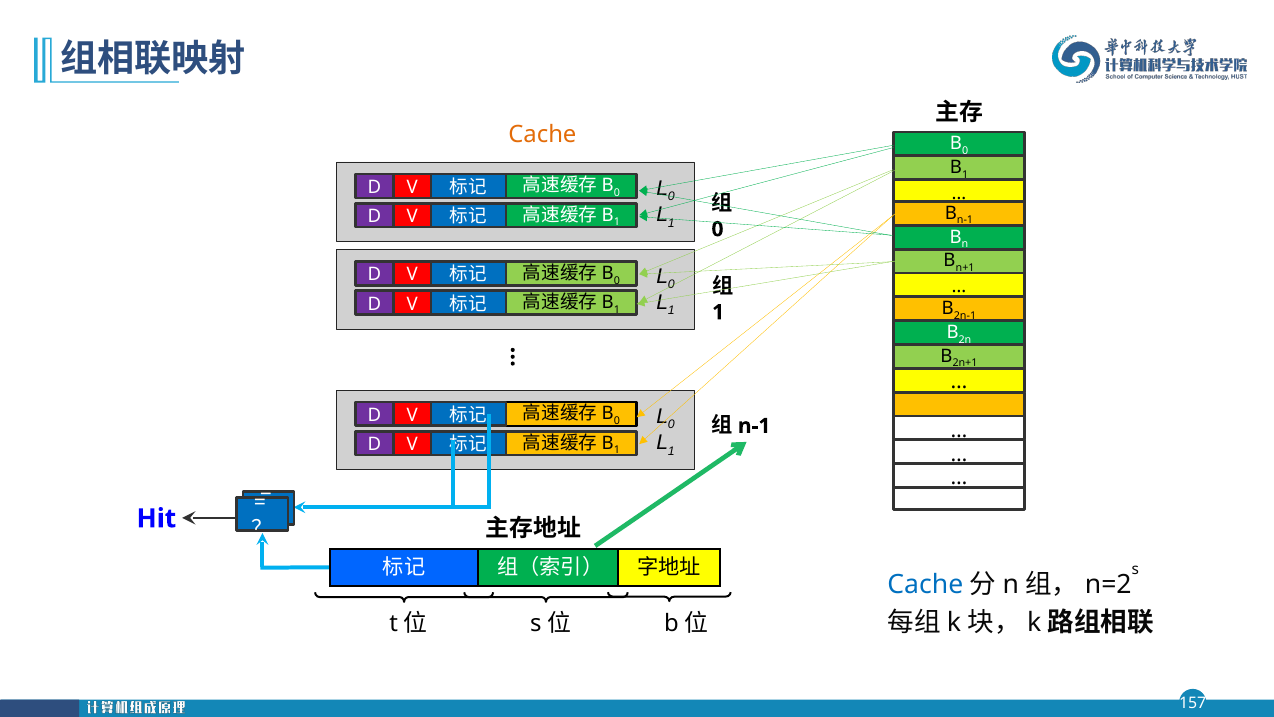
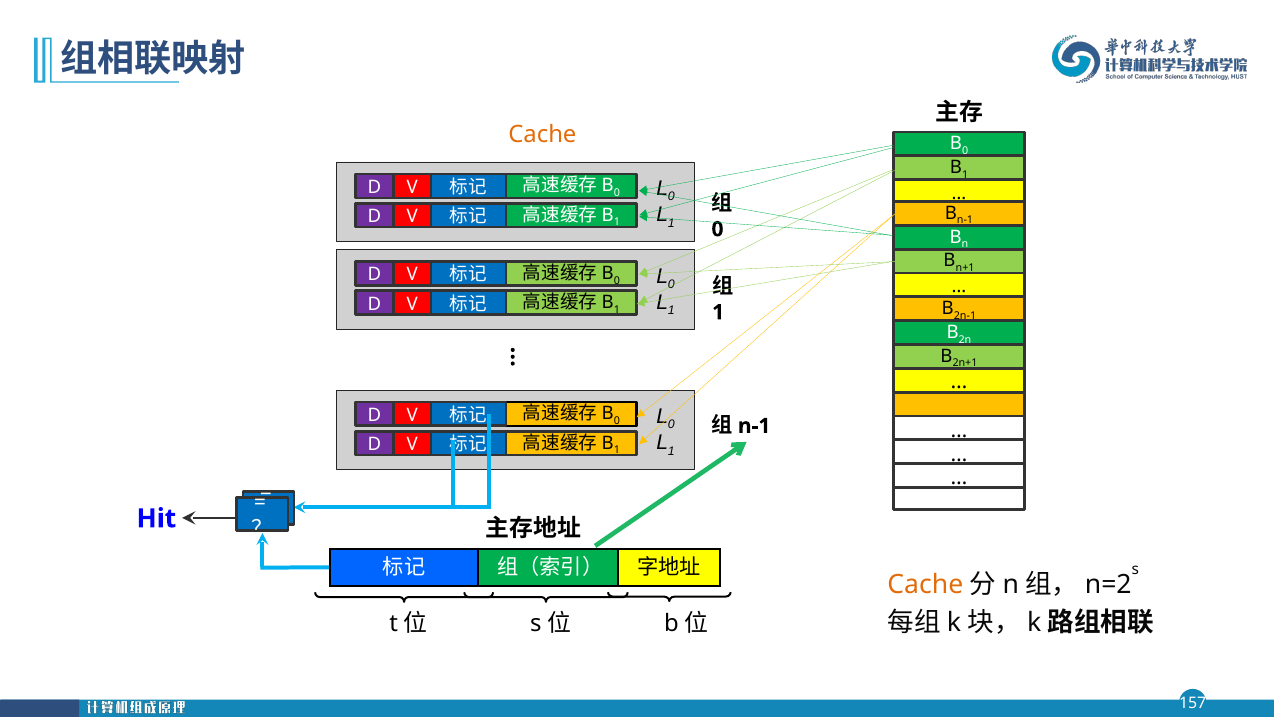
Cache colour: blue -> orange (925, 584)
